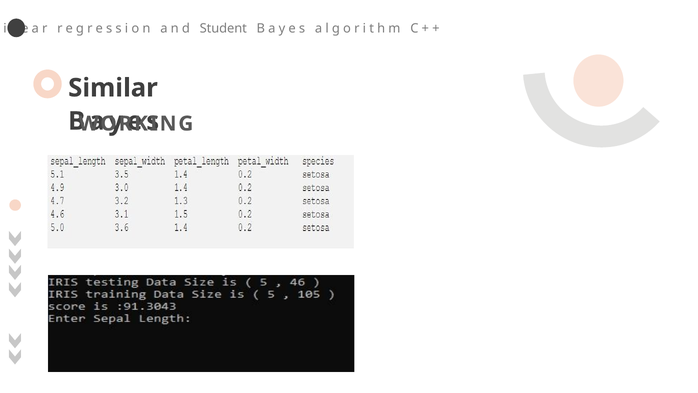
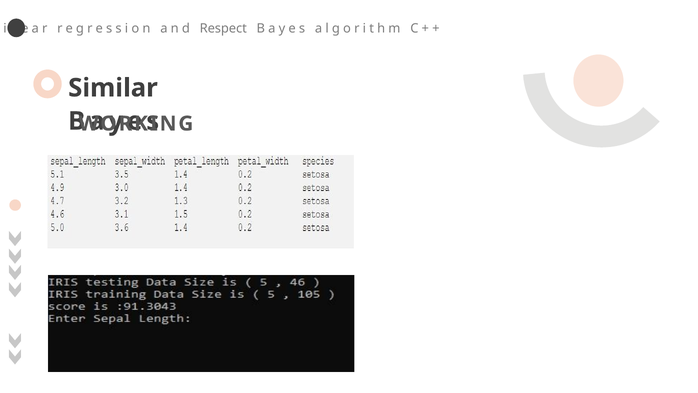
Student: Student -> Respect (223, 29)
